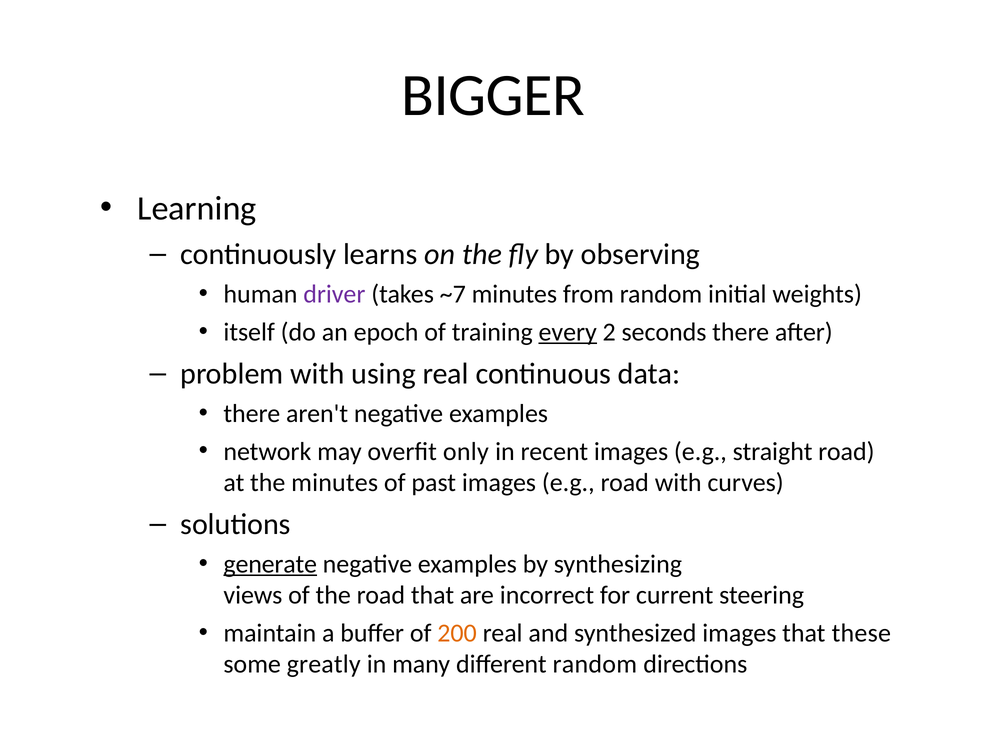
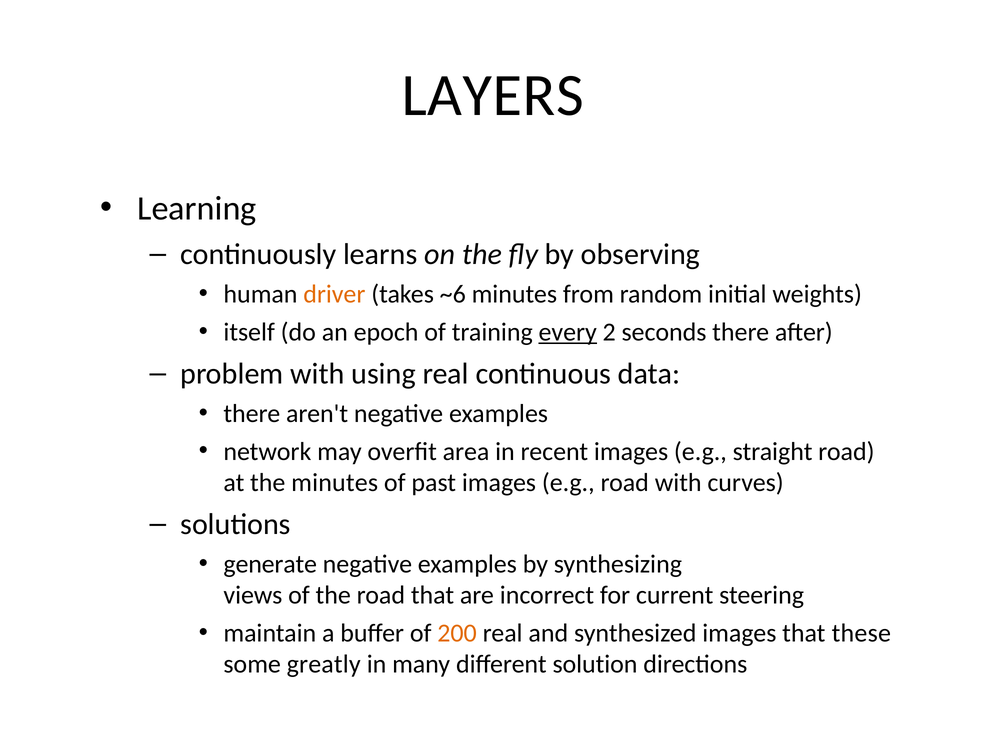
BIGGER: BIGGER -> LAYERS (493, 95)
driver colour: purple -> orange (334, 295)
~7: ~7 -> ~6 (453, 295)
only: only -> area (466, 452)
generate underline: present -> none (270, 565)
different random: random -> solution (595, 665)
